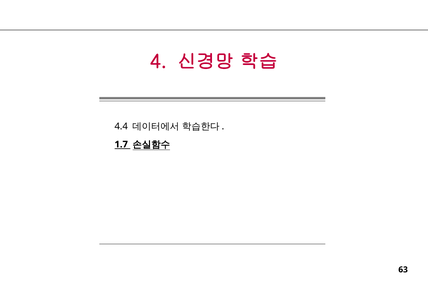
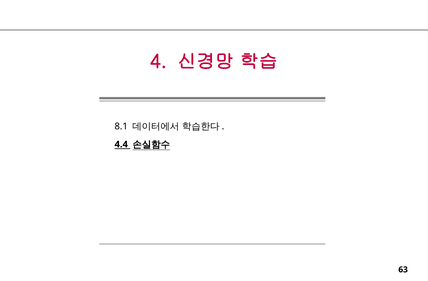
4.4: 4.4 -> 8.1 (121, 127)
1.7: 1.7 -> 4.4 (121, 144)
